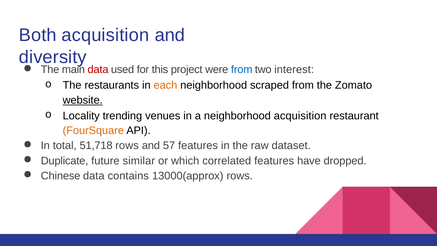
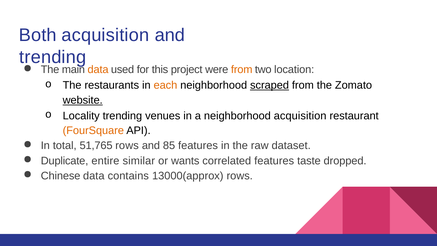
diversity: diversity -> trending (53, 57)
data colour: red -> orange (98, 70)
from colour: blue -> orange (242, 70)
interest: interest -> location (294, 70)
scraped underline: none -> present (270, 85)
51,718: 51,718 -> 51,765 (96, 146)
57: 57 -> 85 (169, 146)
future: future -> entire (105, 161)
which: which -> wants (185, 161)
have: have -> taste (309, 161)
